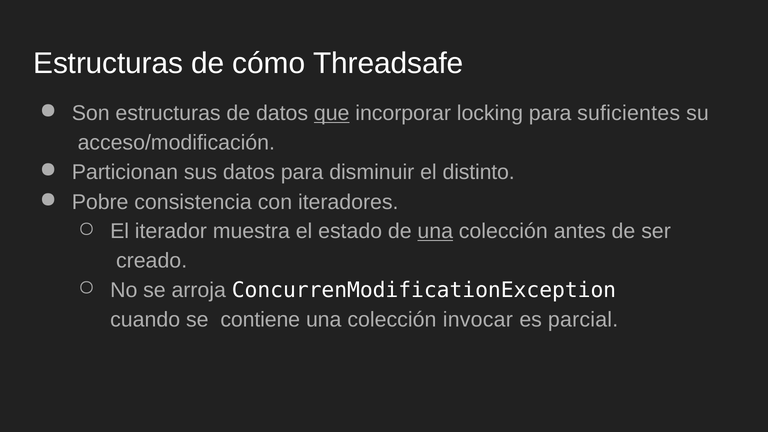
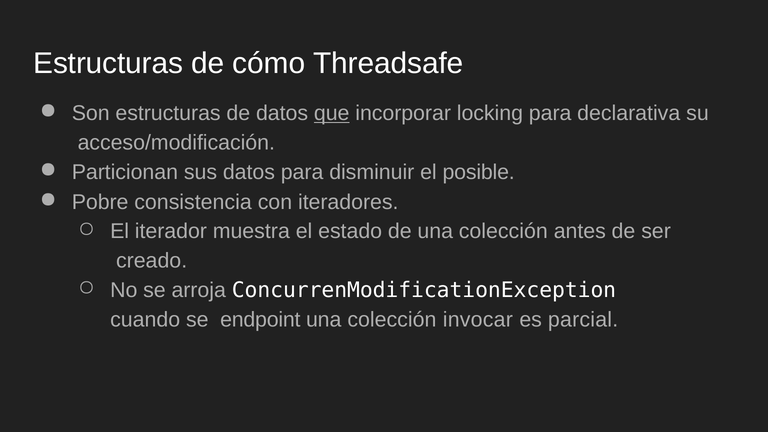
suficientes: suficientes -> declarativa (629, 113)
distinto: distinto -> posible (479, 172)
una underline: present -> none (435, 231)
contiene: contiene -> endpoint (260, 320)
